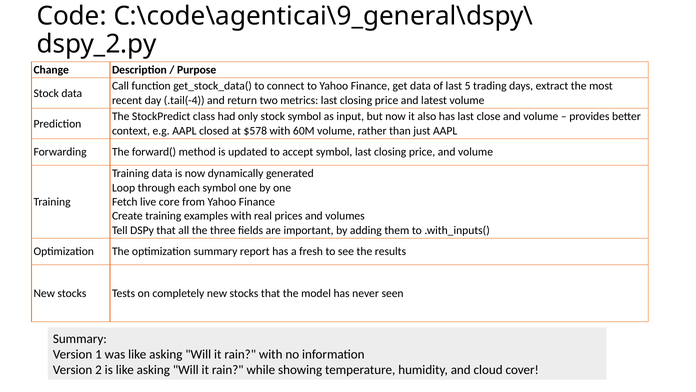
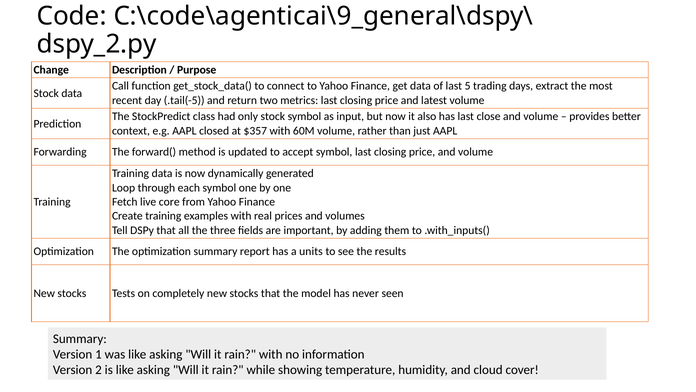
.tail(-4: .tail(-4 -> .tail(-5 (184, 100)
$578: $578 -> $357 (255, 131)
fresh: fresh -> units (311, 251)
